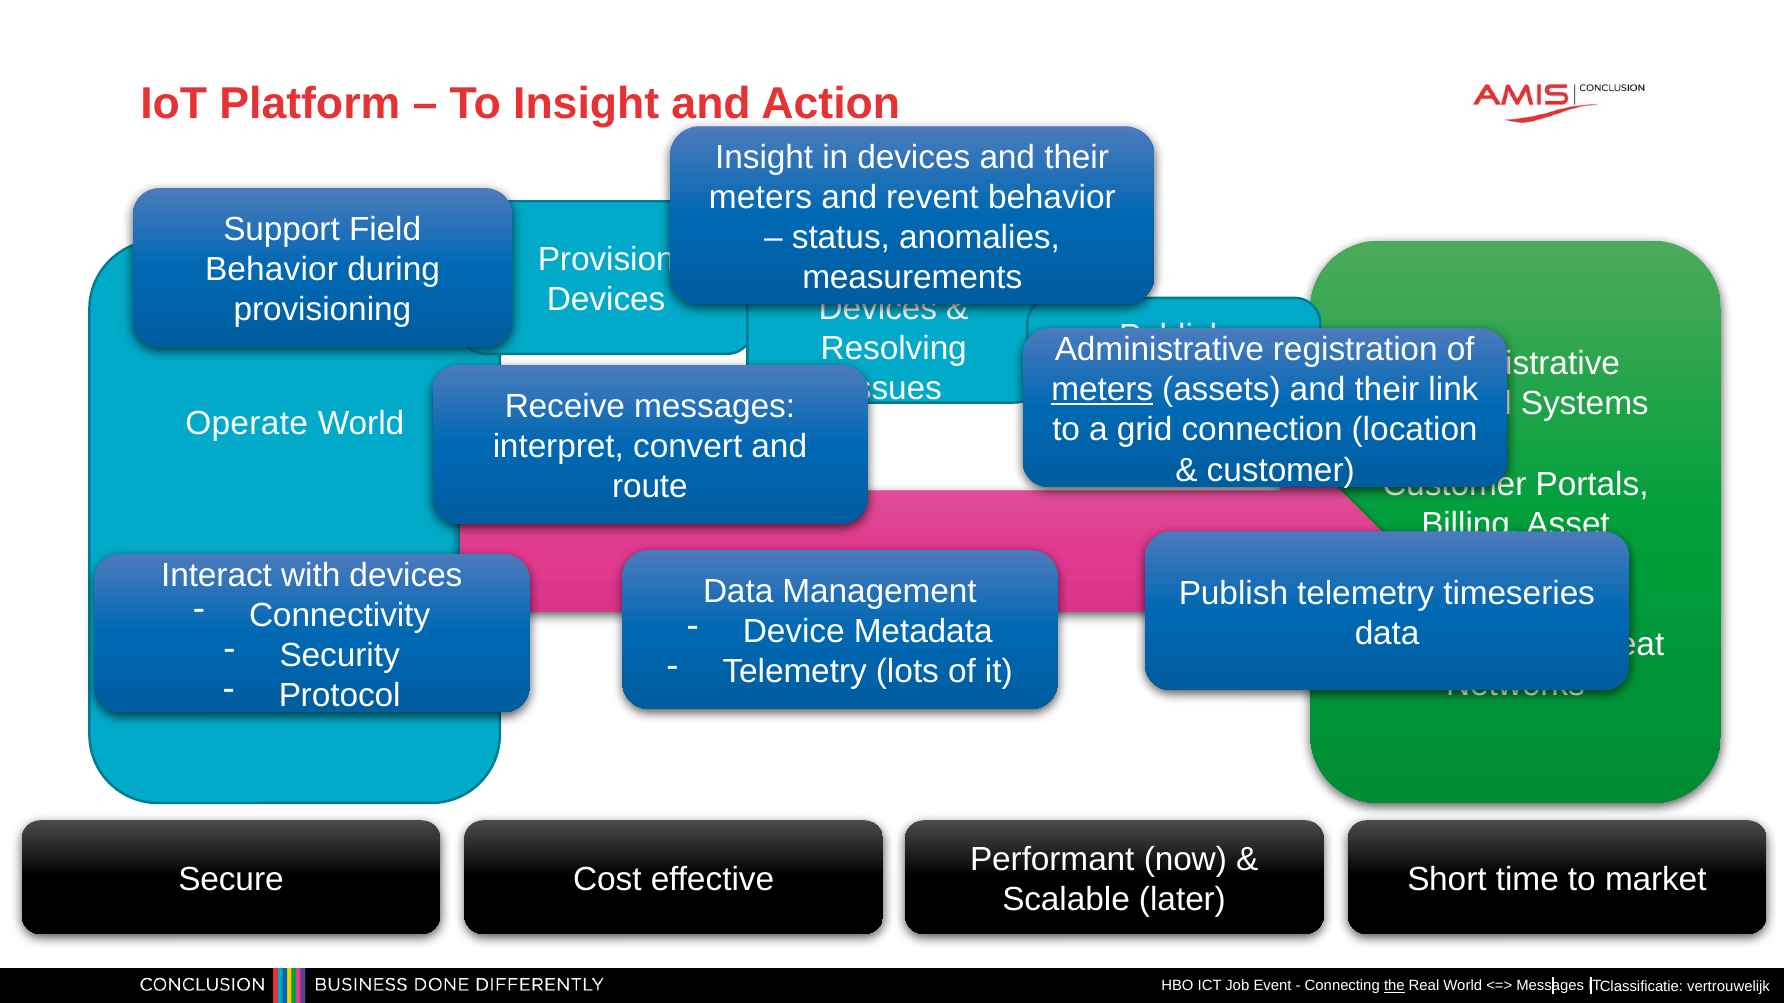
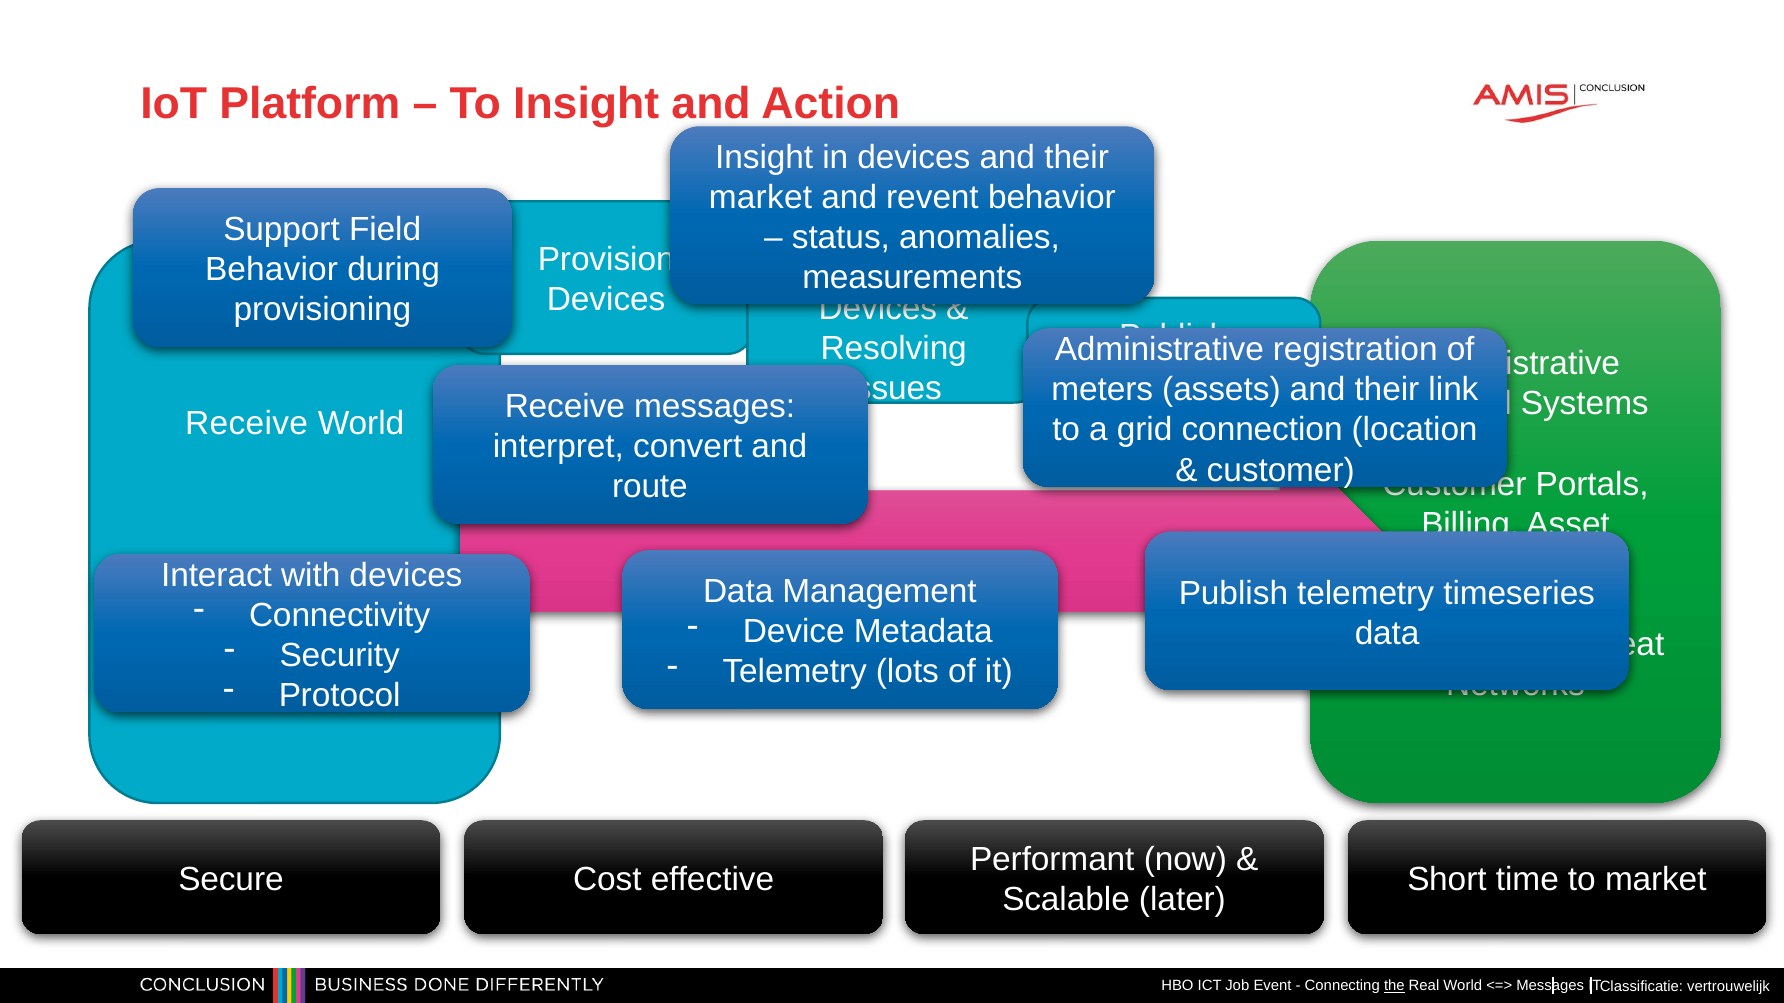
meters: meters -> market (760, 198)
meters underline: present -> none (1102, 390)
Operate: Operate -> Receive (247, 424)
